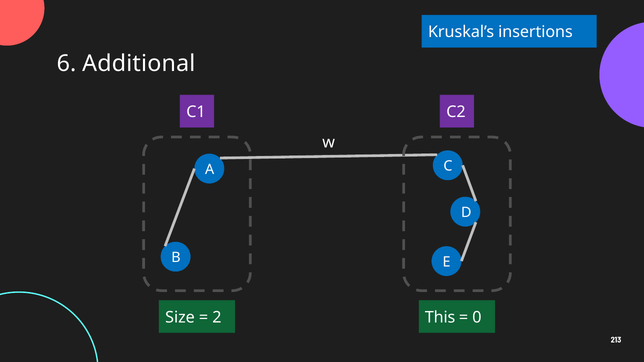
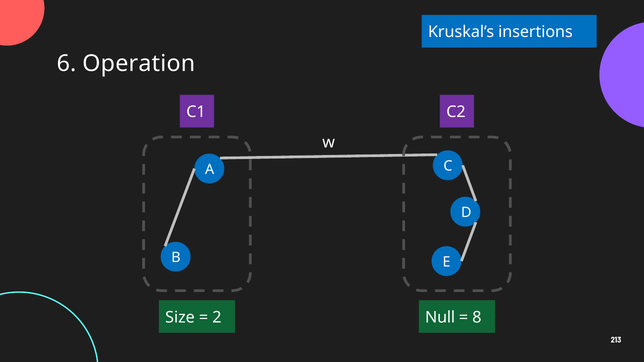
Additional: Additional -> Operation (139, 64)
This: This -> Null (440, 318)
0: 0 -> 8 (477, 318)
